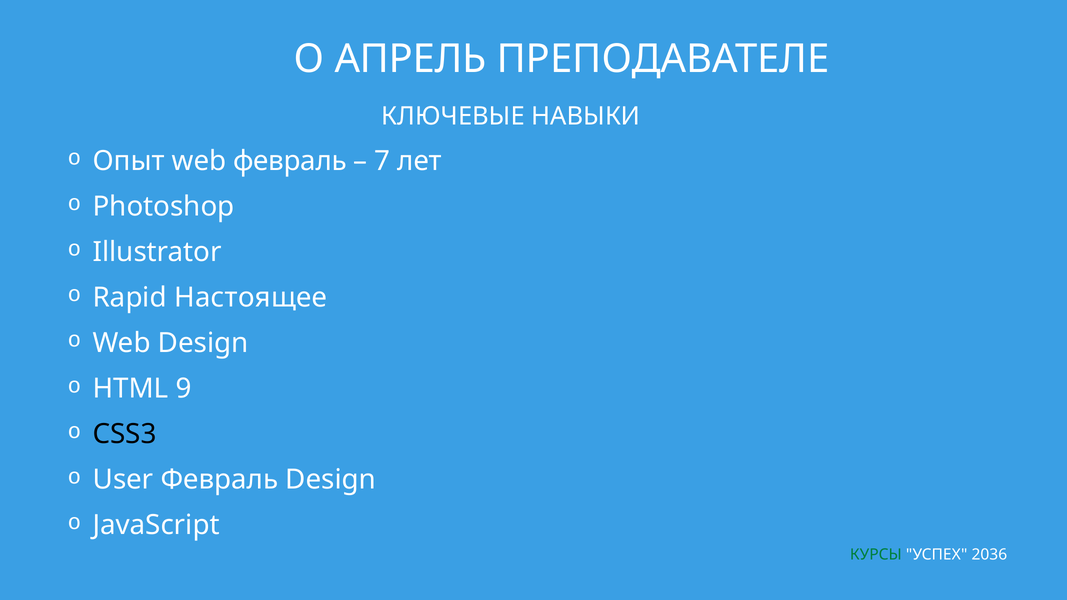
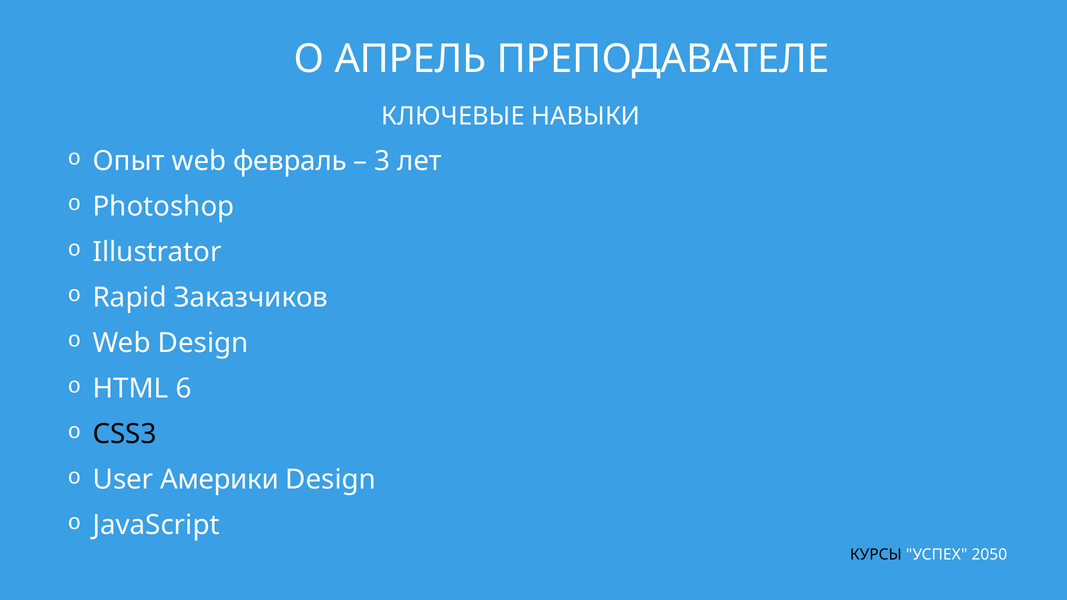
7: 7 -> 3 (382, 161)
Настоящее: Настоящее -> Заказчиков (251, 298)
9: 9 -> 6 (184, 389)
User Февраль: Февраль -> Америки (220, 480)
КУРСЫ colour: green -> black (876, 555)
2036: 2036 -> 2050 (989, 555)
